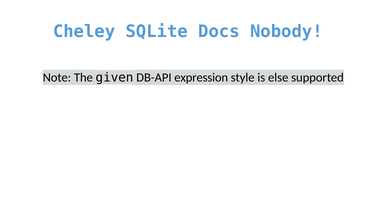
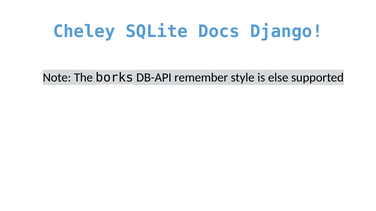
Nobody: Nobody -> Django (286, 32)
given: given -> borks (115, 78)
expression: expression -> remember (201, 78)
